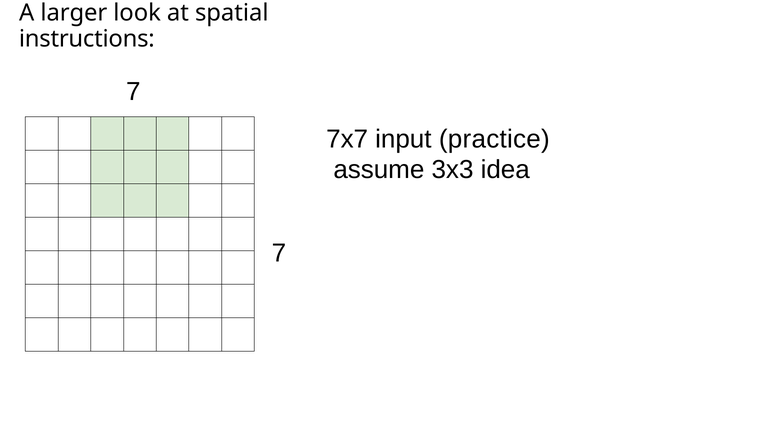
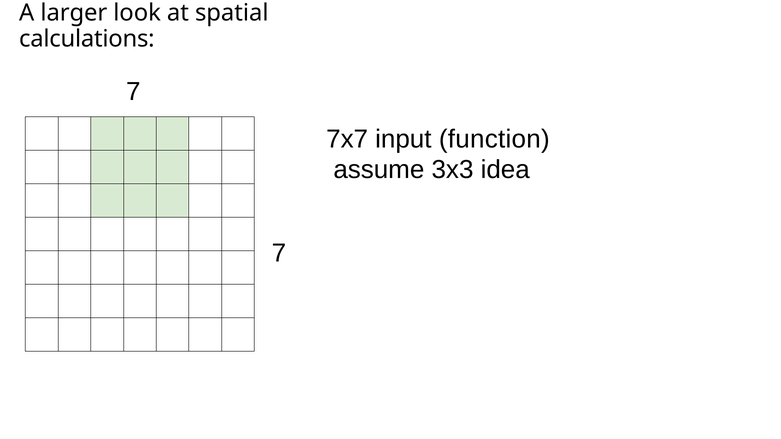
instructions: instructions -> calculations (87, 39)
practice: practice -> function (494, 139)
